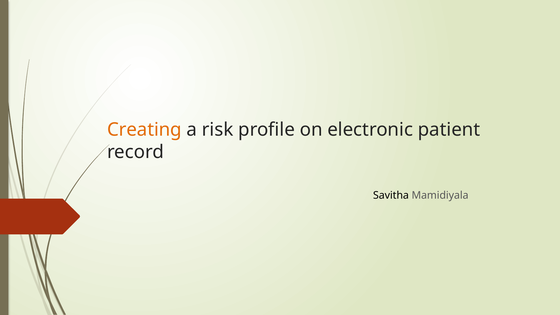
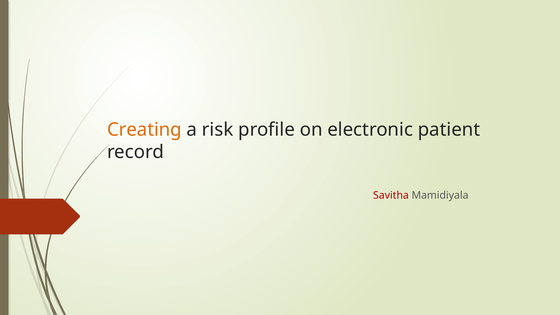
Savitha colour: black -> red (391, 195)
